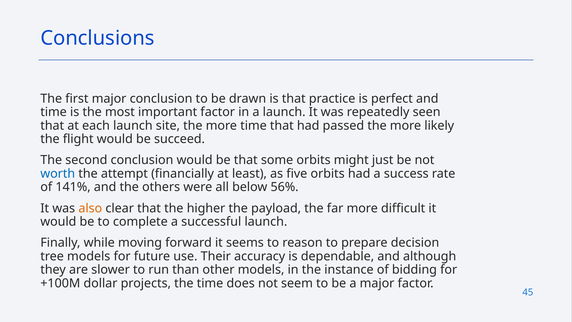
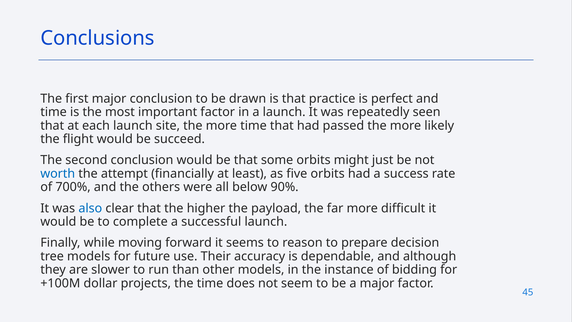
141%: 141% -> 700% (73, 187)
56%: 56% -> 90% (285, 187)
also colour: orange -> blue (90, 208)
